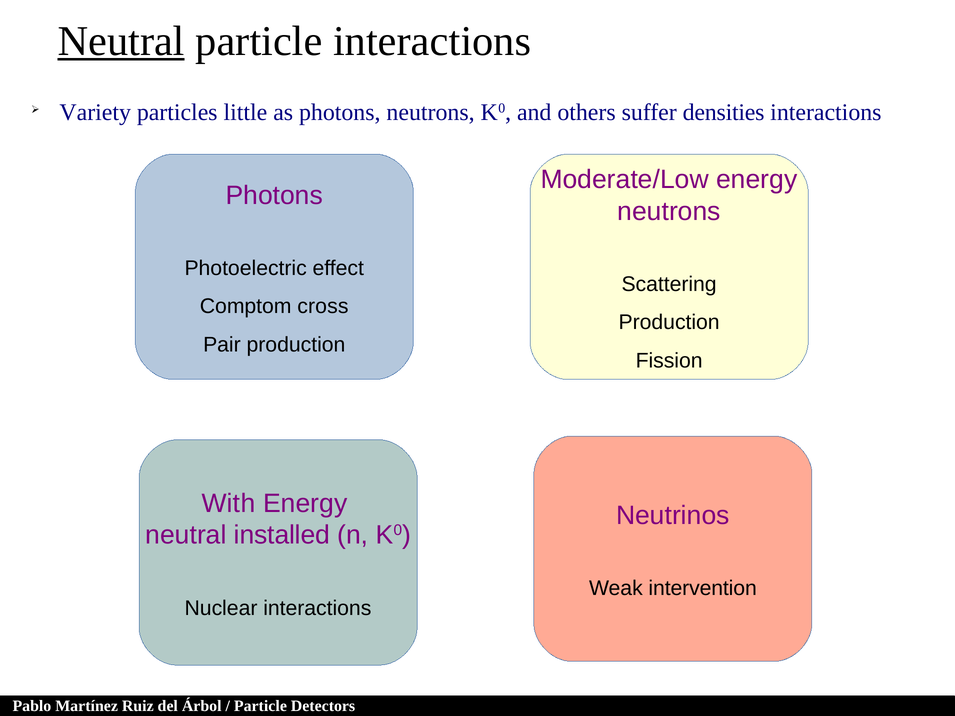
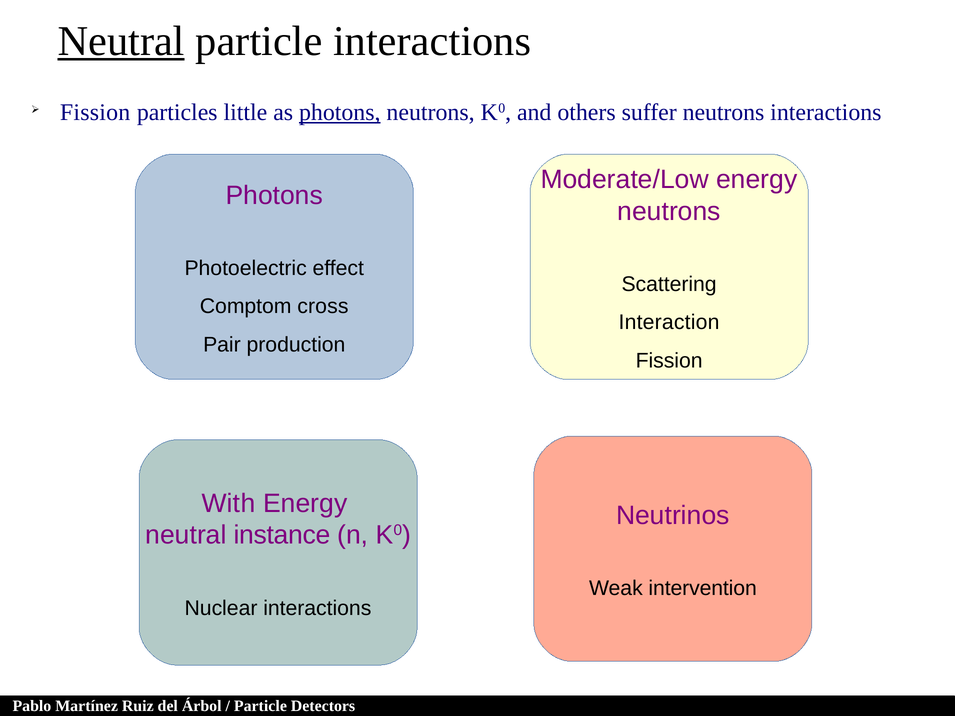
Variety: Variety -> Fission (95, 113)
photons underline: none -> present (340, 113)
suffer densities: densities -> neutrons (724, 113)
Production: Production -> Interaction (669, 322)
installed: installed -> instance (282, 535)
